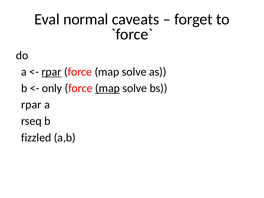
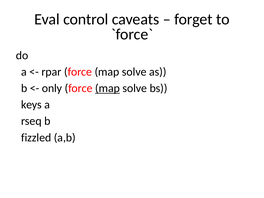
normal: normal -> control (86, 19)
rpar underline: present -> none (51, 72)
rpar: rpar -> keys (31, 105)
